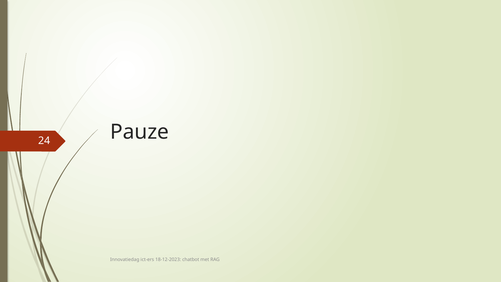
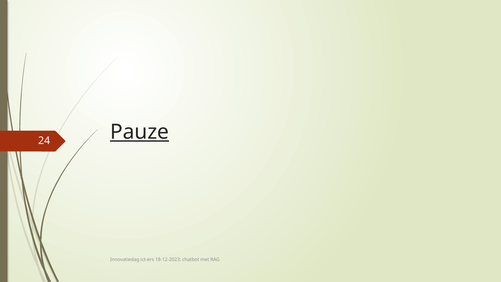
Pauze underline: none -> present (140, 132)
